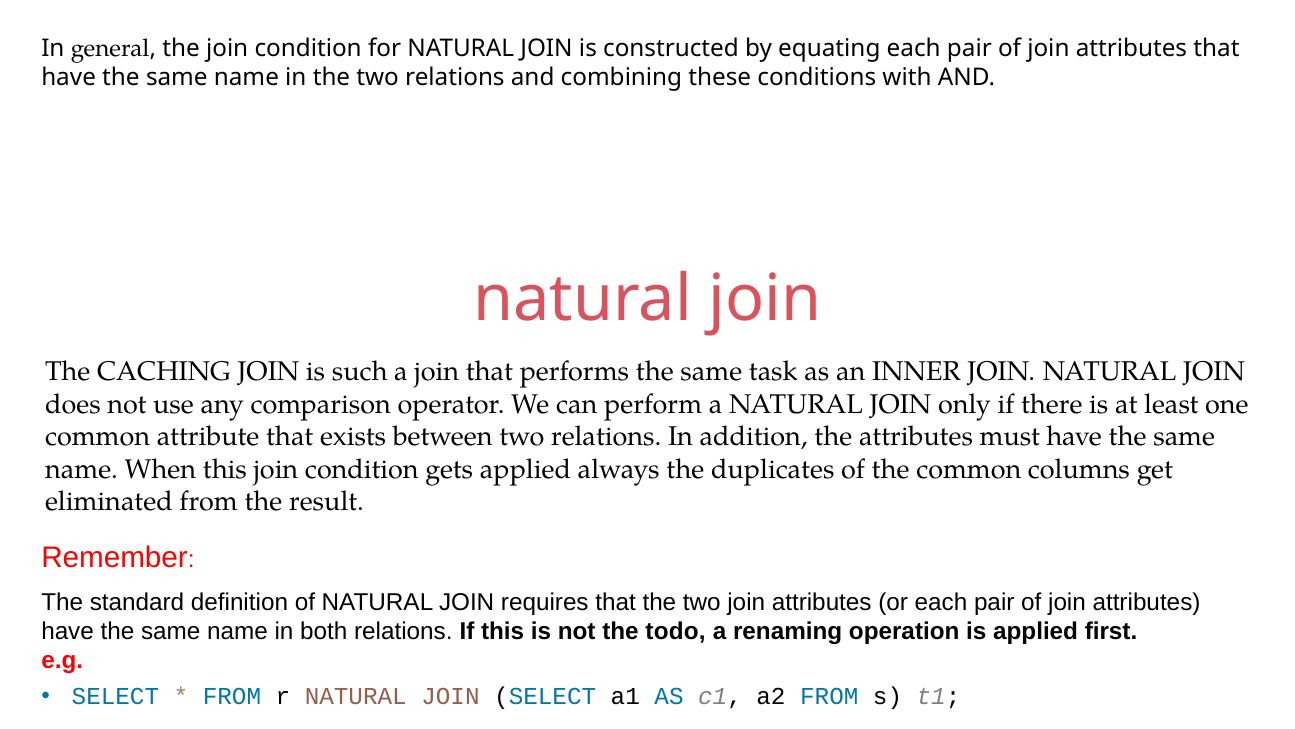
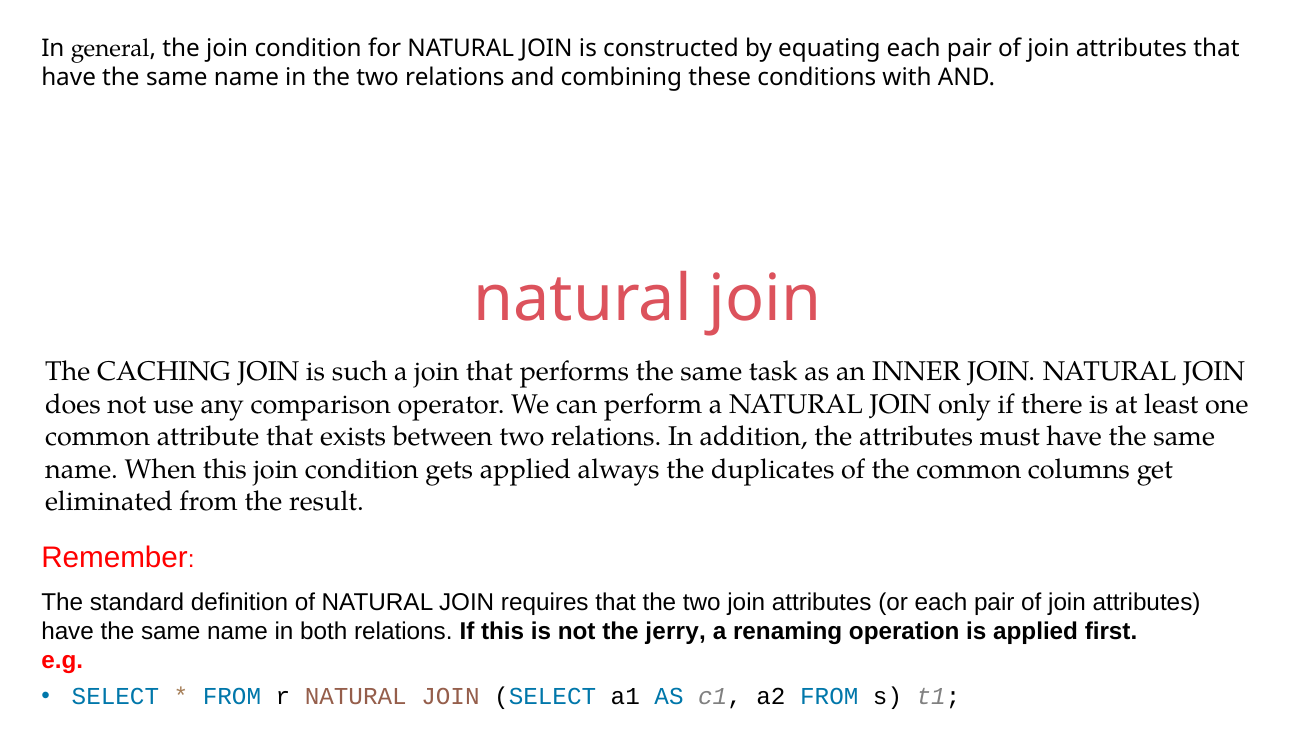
todo: todo -> jerry (676, 631)
